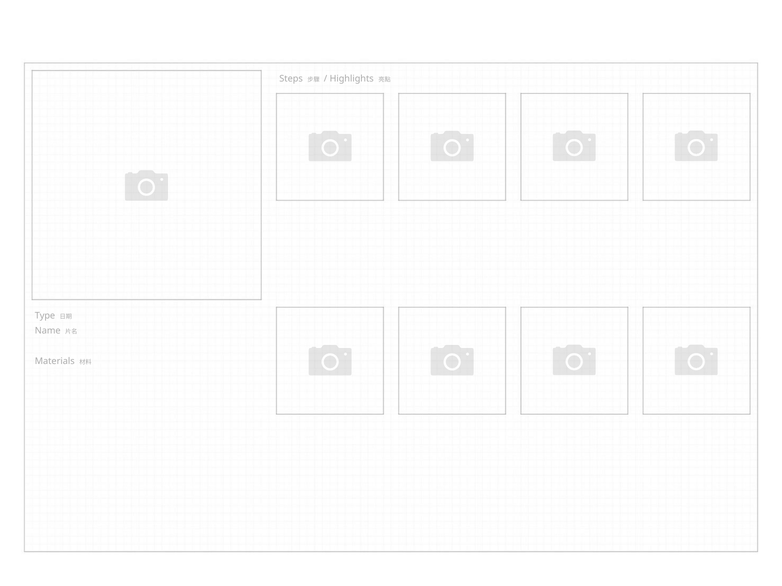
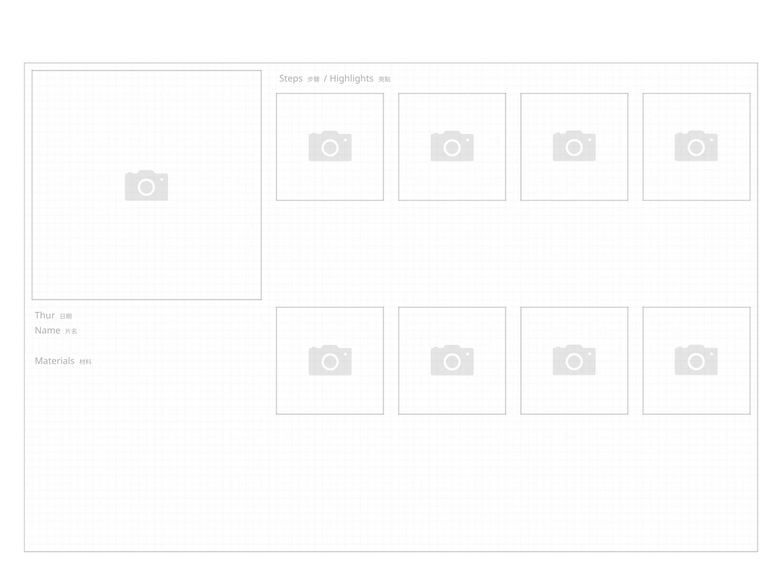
Type: Type -> Thur (45, 316)
